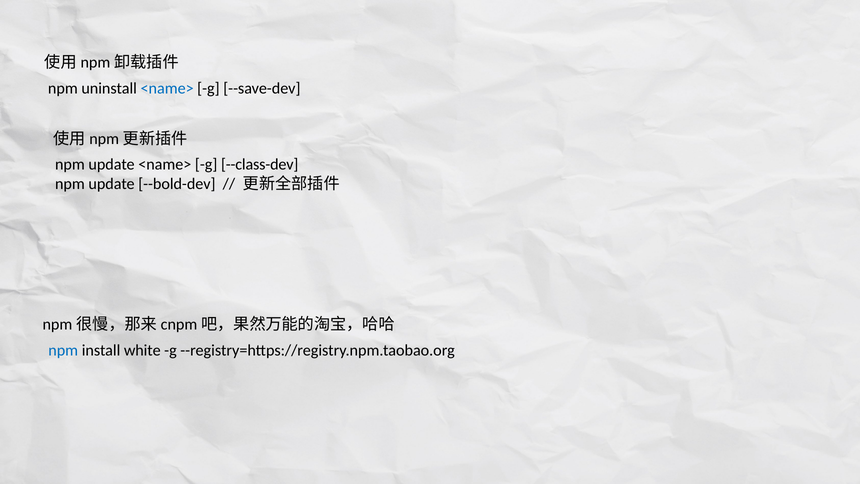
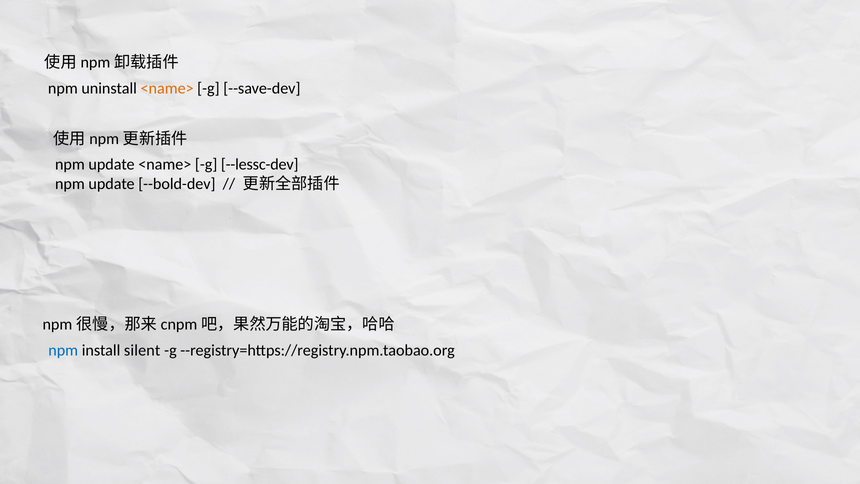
<name> colour: blue -> orange (167, 88)
--class-dev: --class-dev -> --lessc-dev (260, 165)
white: white -> silent (142, 350)
